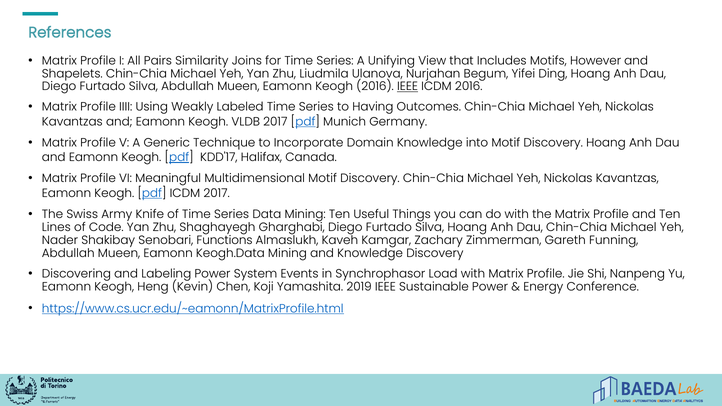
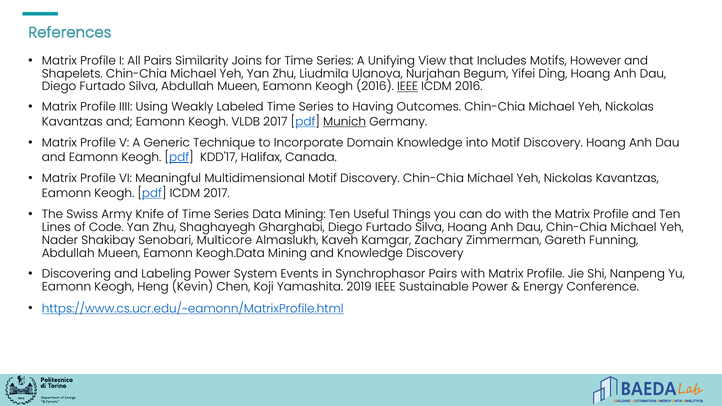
Munich underline: none -> present (345, 122)
Functions: Functions -> Multicore (224, 240)
Synchrophasor Load: Load -> Pairs (443, 274)
